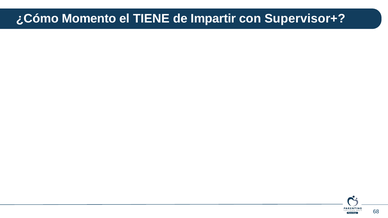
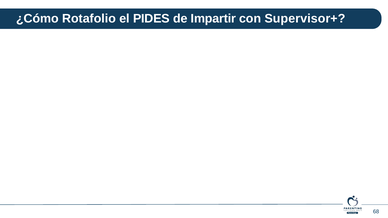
Momento: Momento -> Rotafolio (89, 19)
TIENE: TIENE -> PIDES (151, 19)
